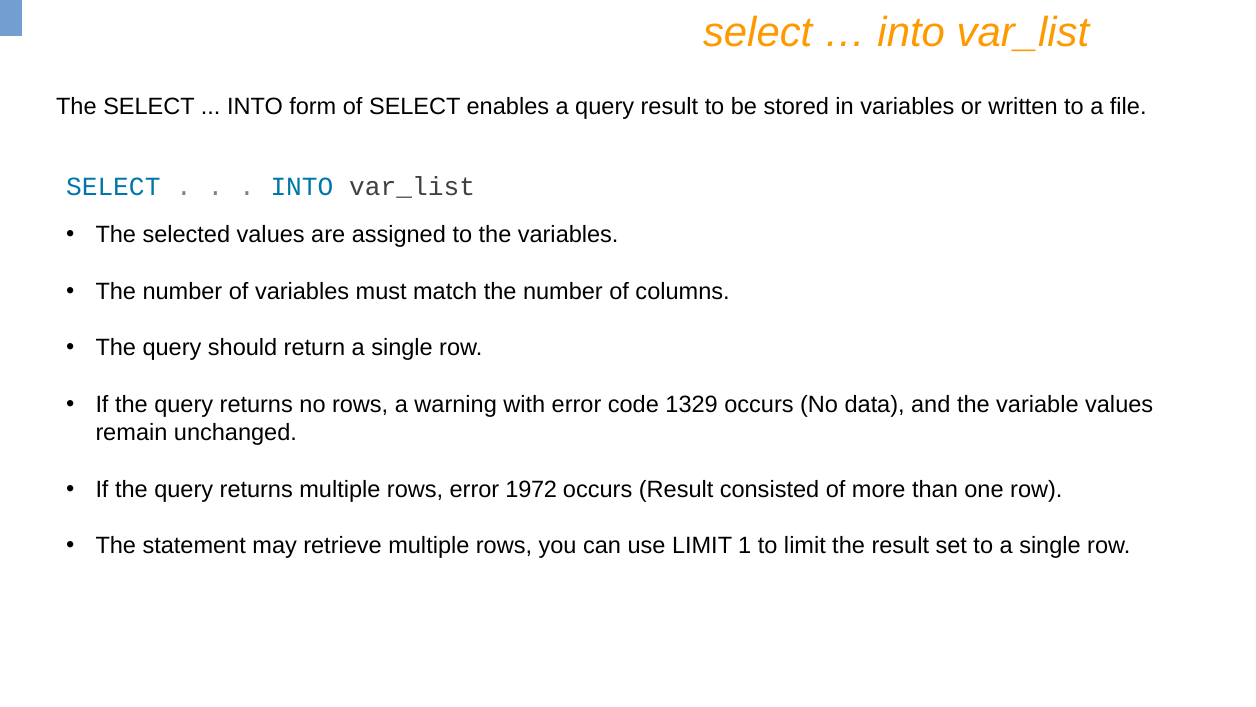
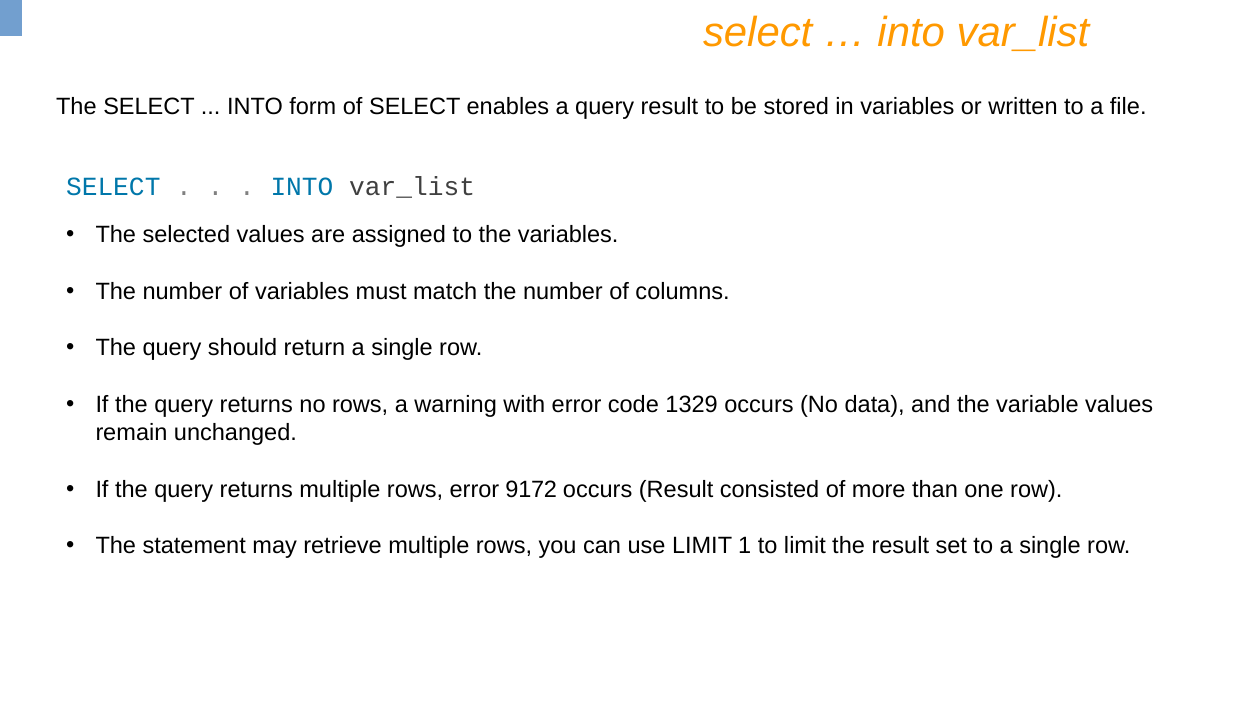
1972: 1972 -> 9172 (531, 489)
